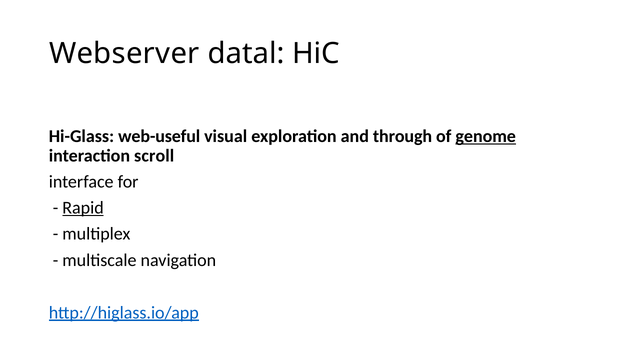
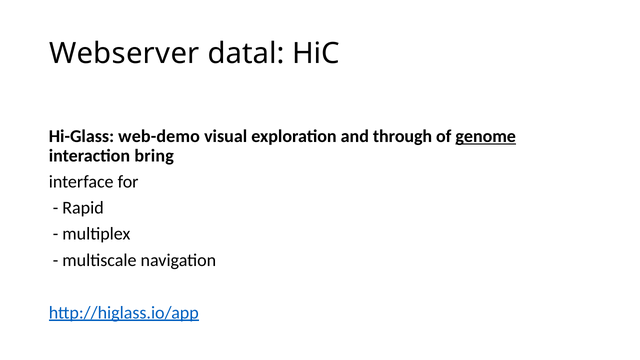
web-useful: web-useful -> web-demo (159, 136)
scroll: scroll -> bring (154, 156)
Rapid underline: present -> none (83, 208)
